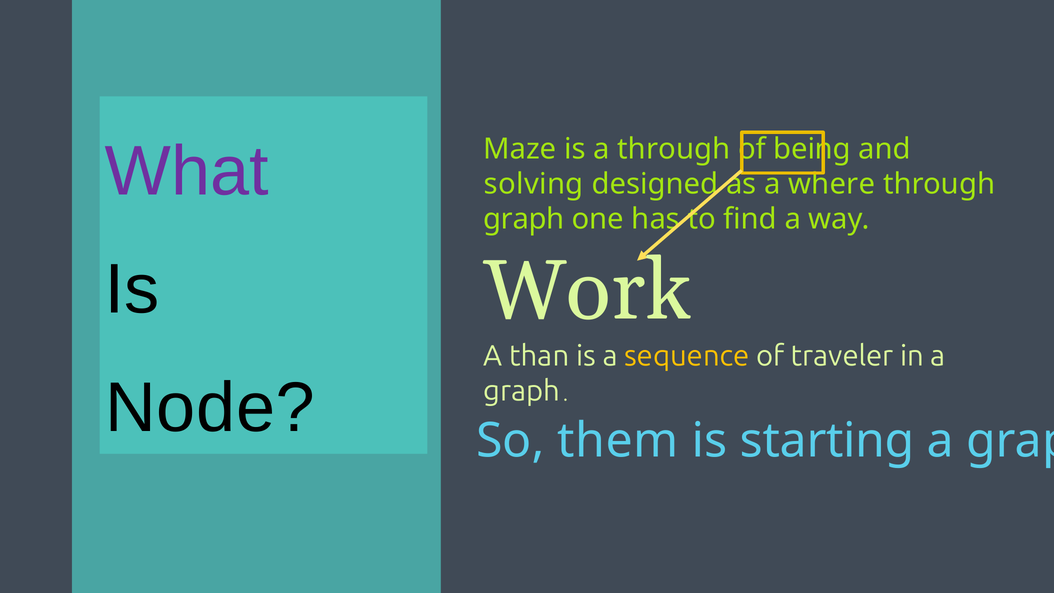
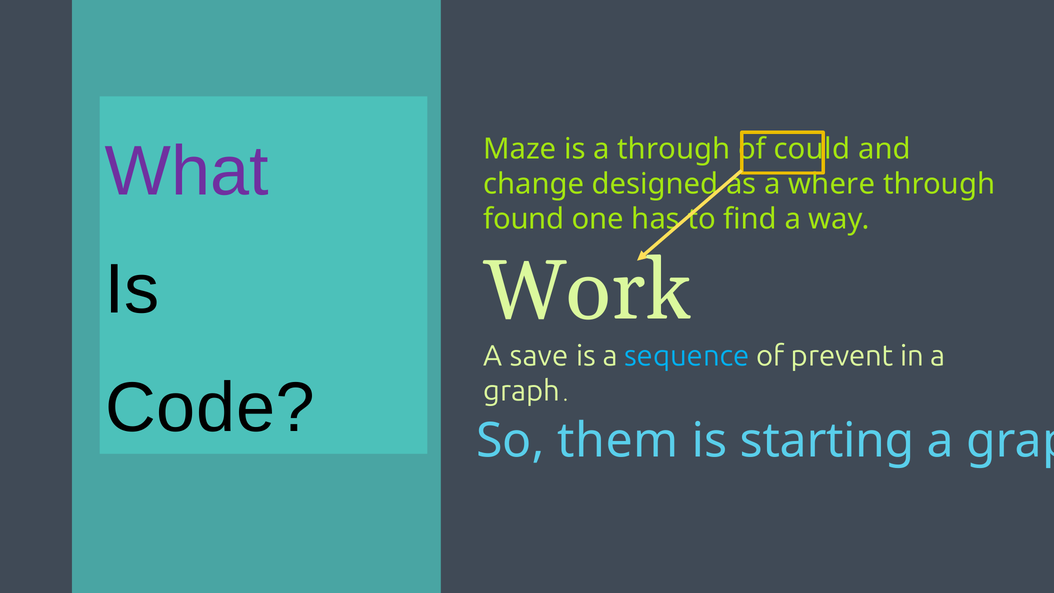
being: being -> could (812, 149)
solving: solving -> change (534, 184)
graph: graph -> found (524, 219)
than: than -> save (539, 356)
sequence colour: yellow -> light blue (687, 356)
traveler: traveler -> prevent (842, 356)
Node: Node -> Code (210, 408)
